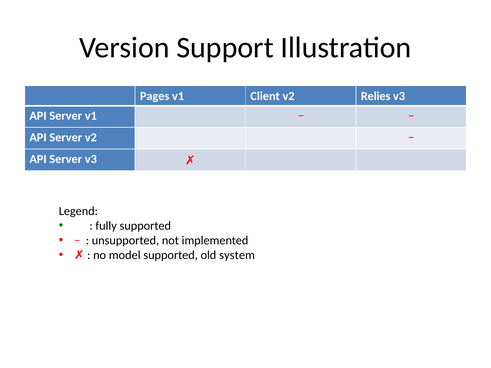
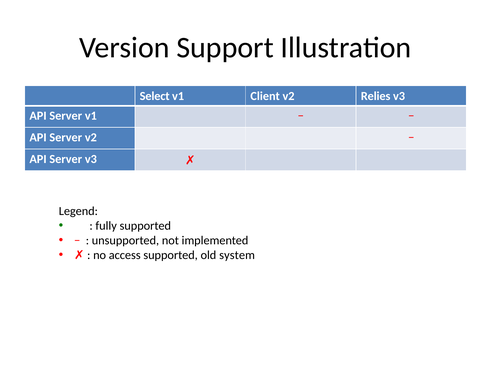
Pages: Pages -> Select (155, 96)
model: model -> access (125, 255)
